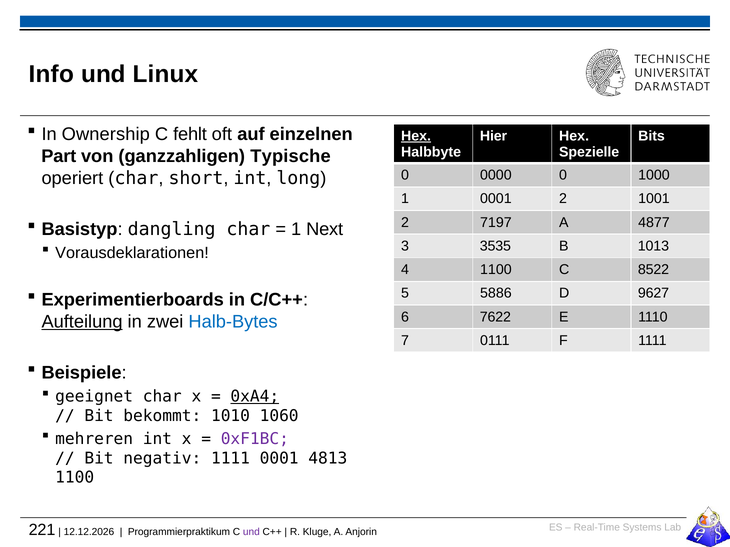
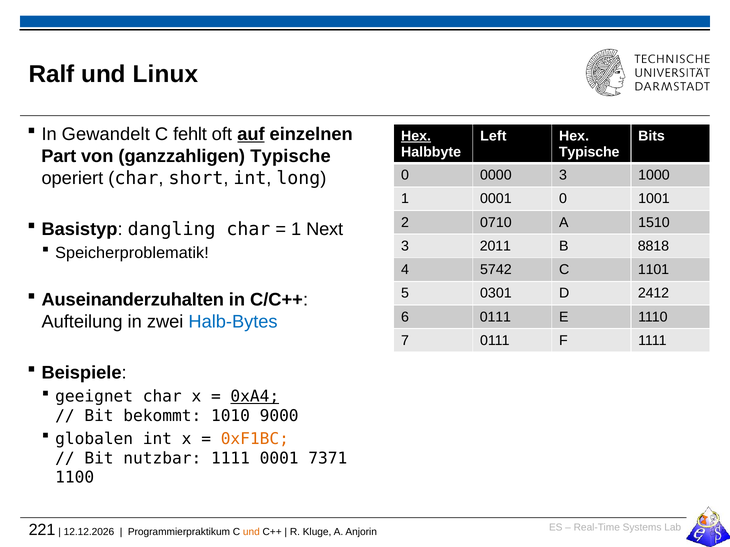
Info: Info -> Ralf (52, 74)
Ownership: Ownership -> Gewandelt (106, 134)
auf underline: none -> present (251, 134)
Hier: Hier -> Left (493, 136)
Spezielle: Spezielle -> Typische (589, 152)
0000 0: 0 -> 3 (563, 175)
0001 2: 2 -> 0 (563, 199)
7197: 7197 -> 0710 (496, 223)
4877: 4877 -> 1510 (654, 223)
3535: 3535 -> 2011 (495, 246)
1013: 1013 -> 8818 (653, 246)
Vorausdeklarationen: Vorausdeklarationen -> Speicherproblematik (132, 253)
4 1100: 1100 -> 5742 (496, 270)
8522: 8522 -> 1101 (653, 270)
5886: 5886 -> 0301 (496, 293)
9627: 9627 -> 2412 (653, 293)
Experimentierboards: Experimentierboards -> Auseinanderzuhalten (133, 300)
6 7622: 7622 -> 0111 (495, 317)
Aufteilung underline: present -> none (82, 322)
1060: 1060 -> 9000 (279, 416)
mehreren: mehreren -> globalen (94, 439)
0xF1BC colour: purple -> orange (255, 439)
negativ: negativ -> nutzbar (162, 459)
4813: 4813 -> 7371 (328, 459)
und colour: purple -> orange (251, 533)
